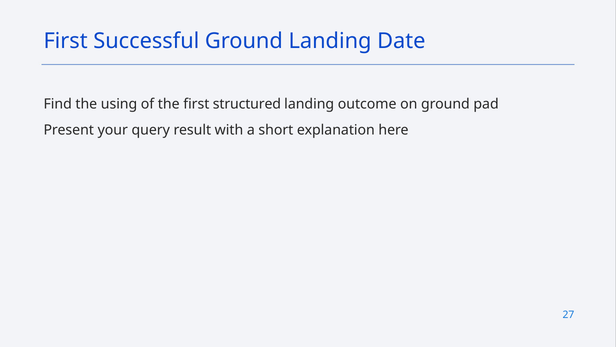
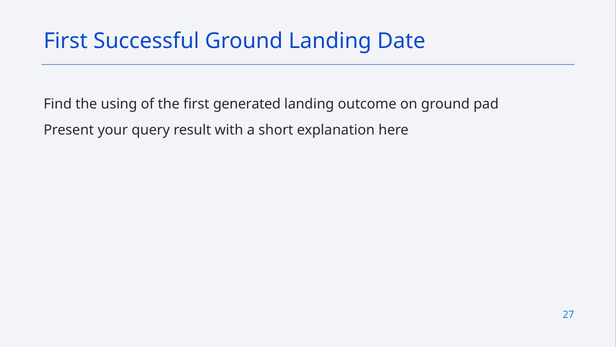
structured: structured -> generated (247, 104)
